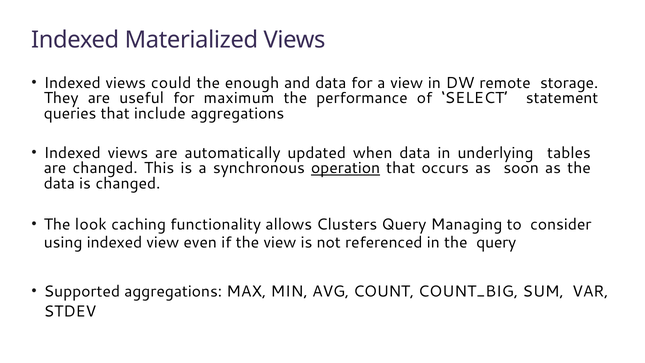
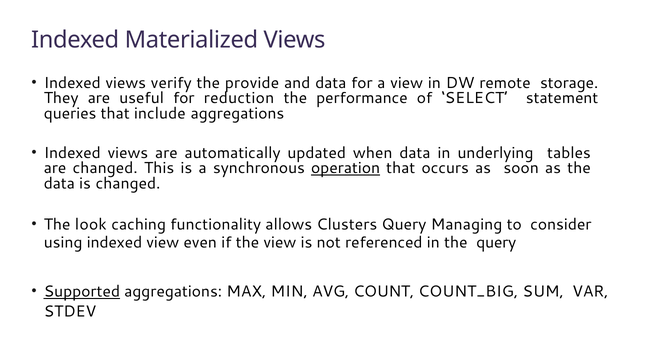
could: could -> verify (171, 83)
enough: enough -> provide (252, 83)
maximum: maximum -> reduction (239, 98)
Supported underline: none -> present (82, 291)
